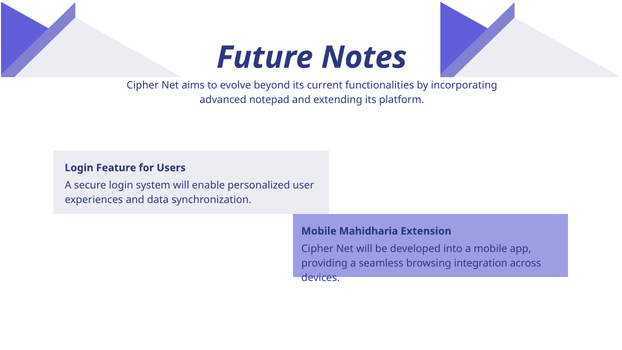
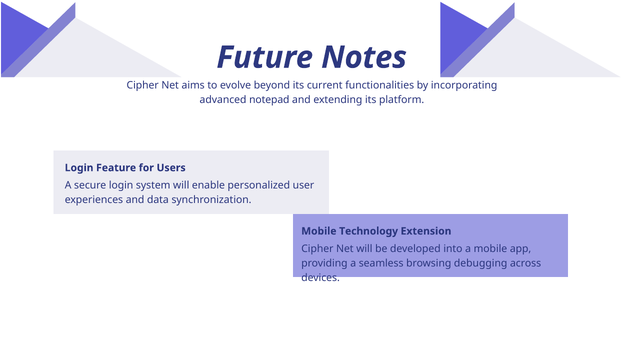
Mahidharia: Mahidharia -> Technology (369, 231)
integration: integration -> debugging (481, 263)
